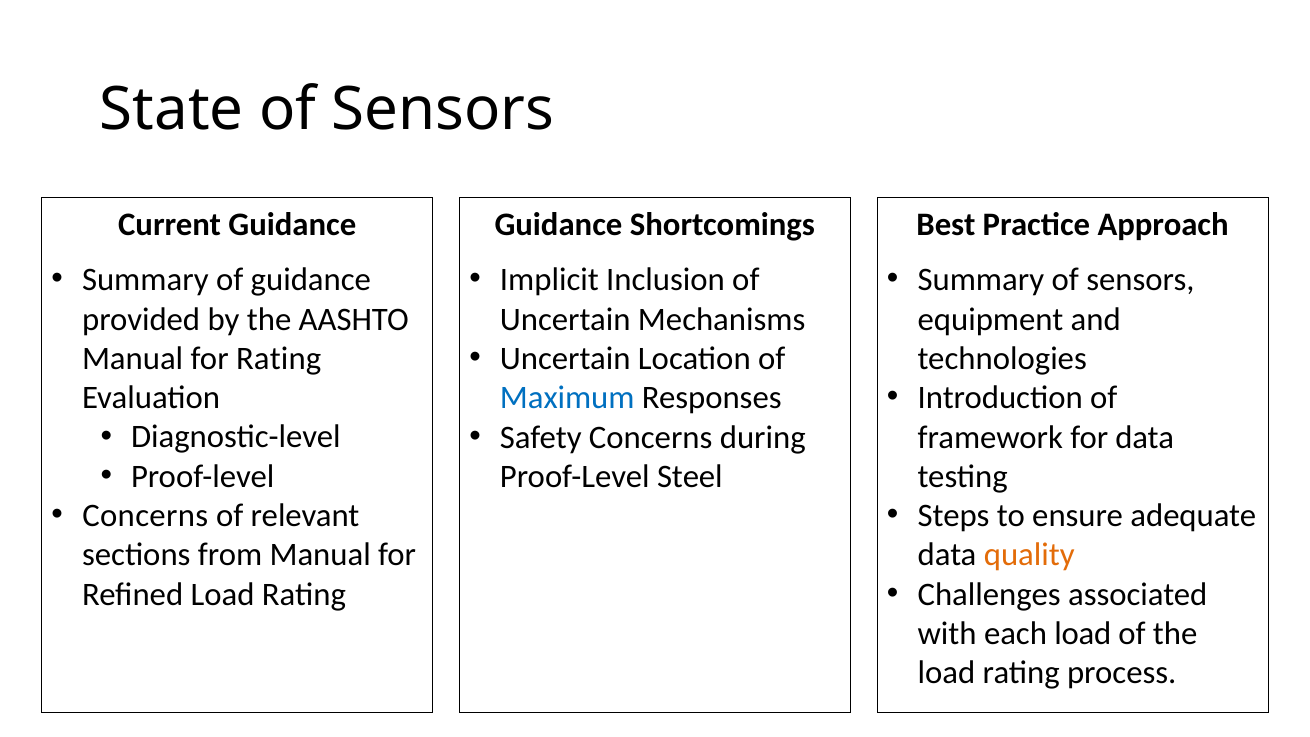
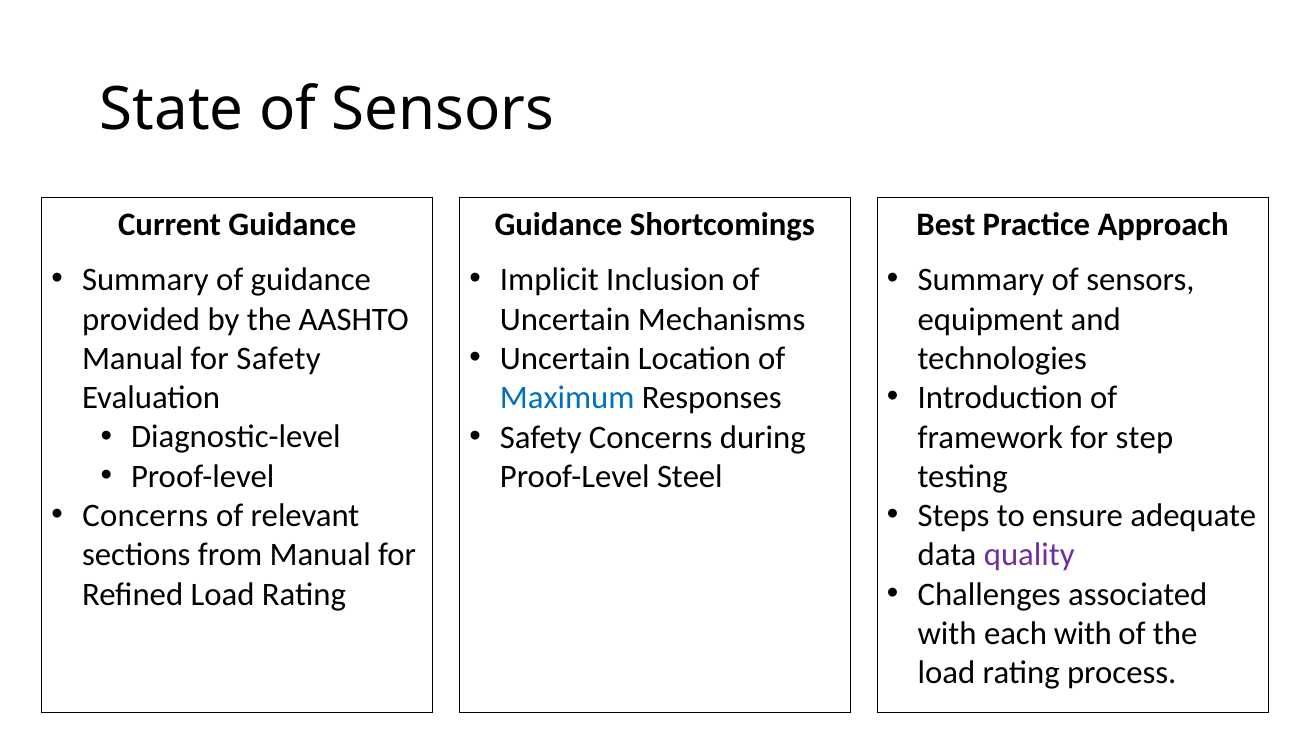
for Rating: Rating -> Safety (279, 358)
for data: data -> step (1145, 437)
quality colour: orange -> purple (1029, 555)
each load: load -> with (1083, 634)
